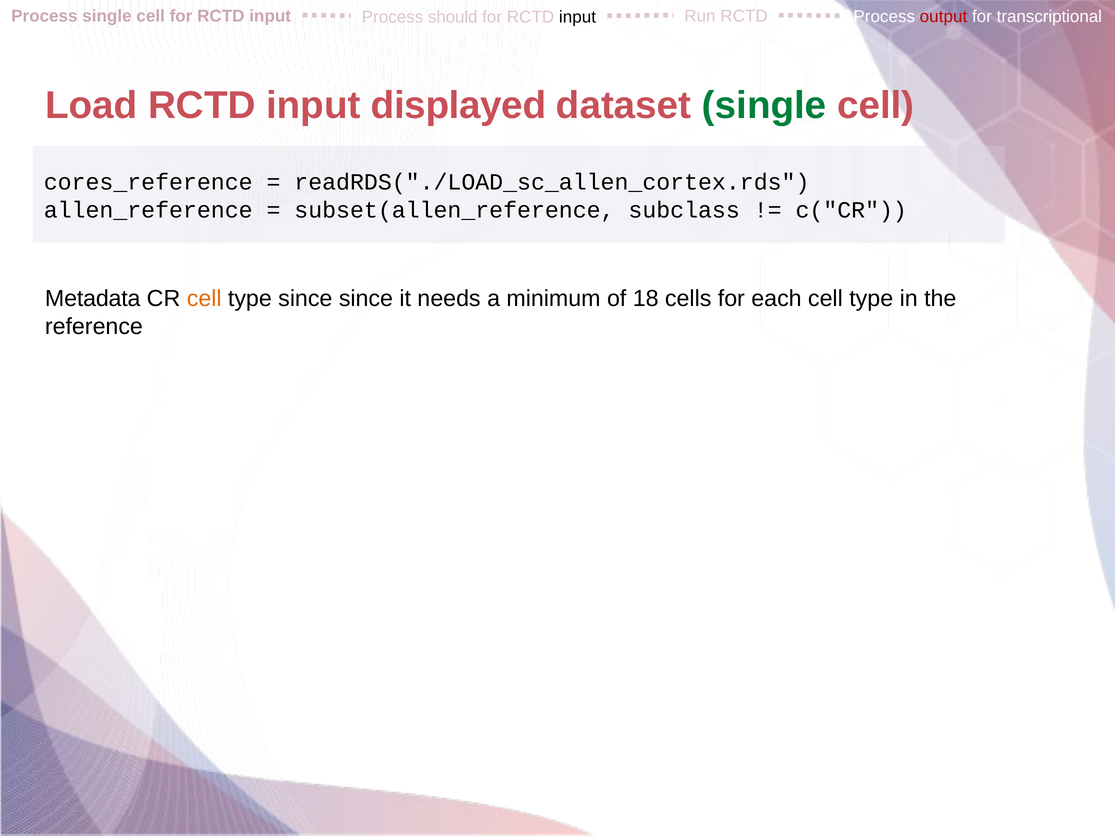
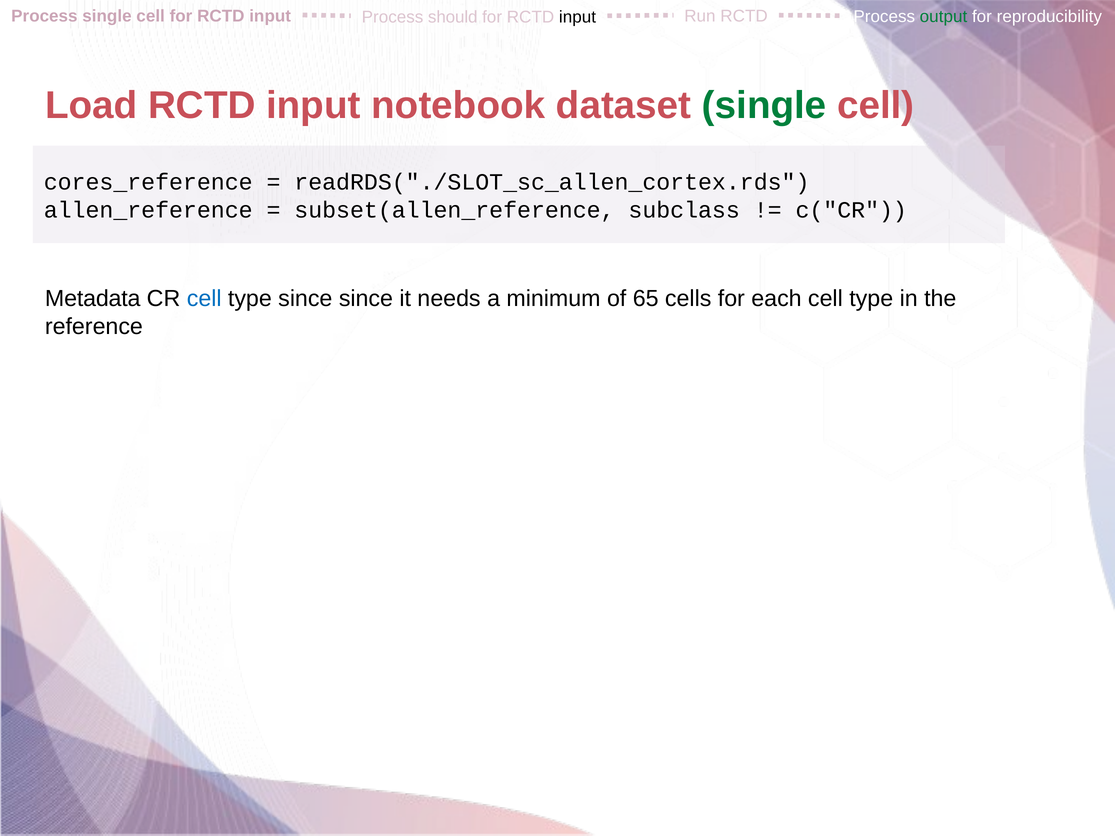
output colour: red -> green (943, 17)
transcriptional: transcriptional -> reproducibility (1049, 17)
displayed: displayed -> notebook (458, 105)
readRDS("./LOAD_sc_allen_cortex.rds: readRDS("./LOAD_sc_allen_cortex.rds -> readRDS("./SLOT_sc_allen_cortex.rds (552, 182)
cell colour: orange -> blue (204, 299)
18: 18 -> 65 (646, 299)
